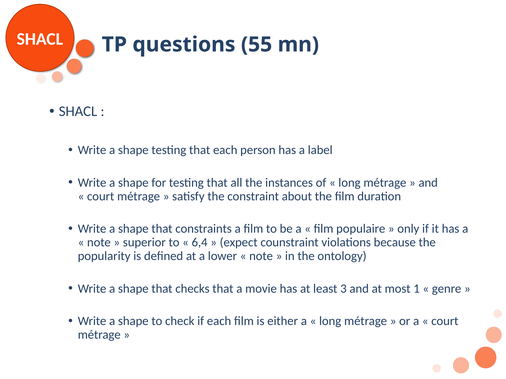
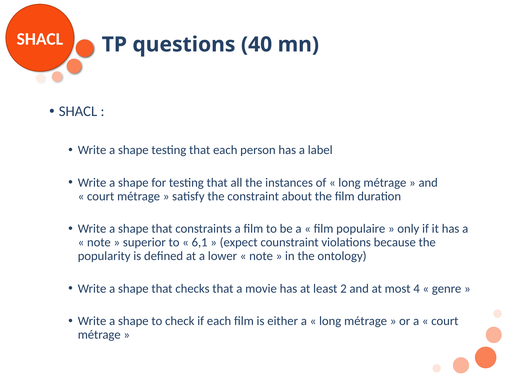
55: 55 -> 40 (257, 45)
6,4: 6,4 -> 6,1 (200, 243)
3: 3 -> 2 (344, 289)
1: 1 -> 4 (417, 289)
